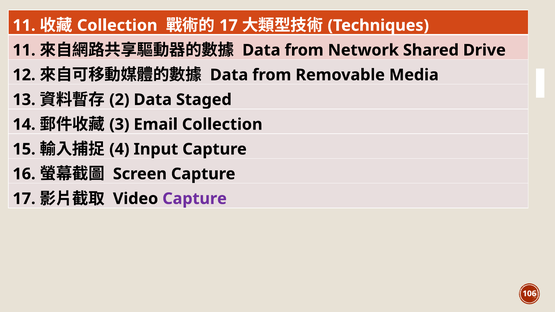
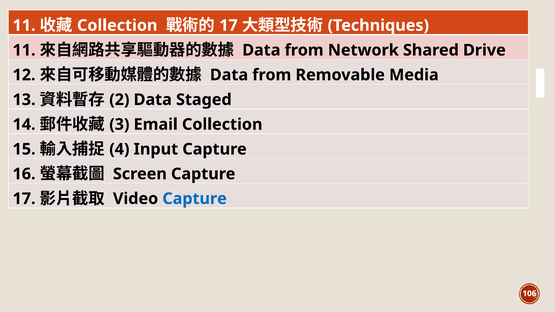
Capture colour: purple -> blue (195, 199)
